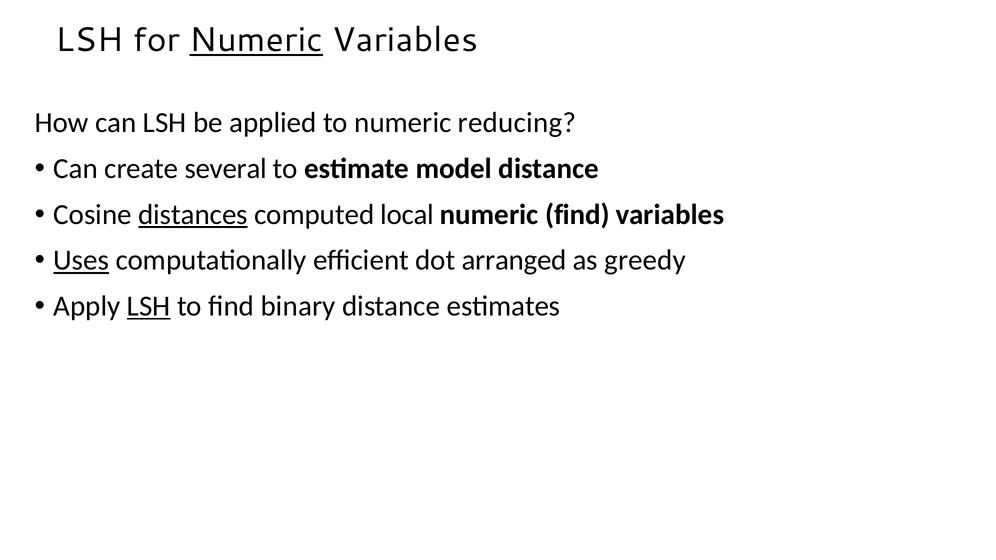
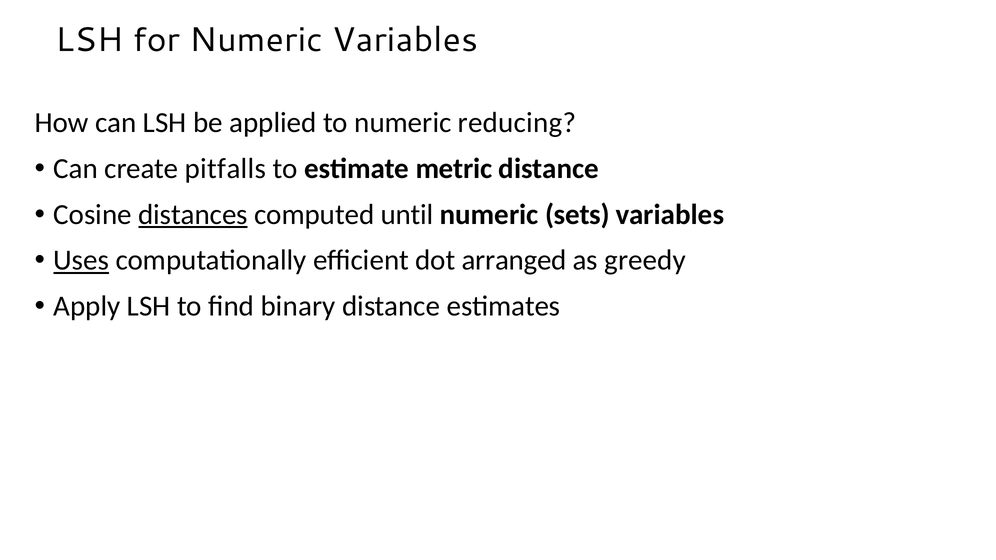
Numeric underline: present -> none (256, 40)
several: several -> pitfalls (225, 169)
model: model -> metric (454, 169)
local: local -> until (407, 215)
numeric find: find -> sets (577, 215)
LSH underline: present -> none (149, 306)
